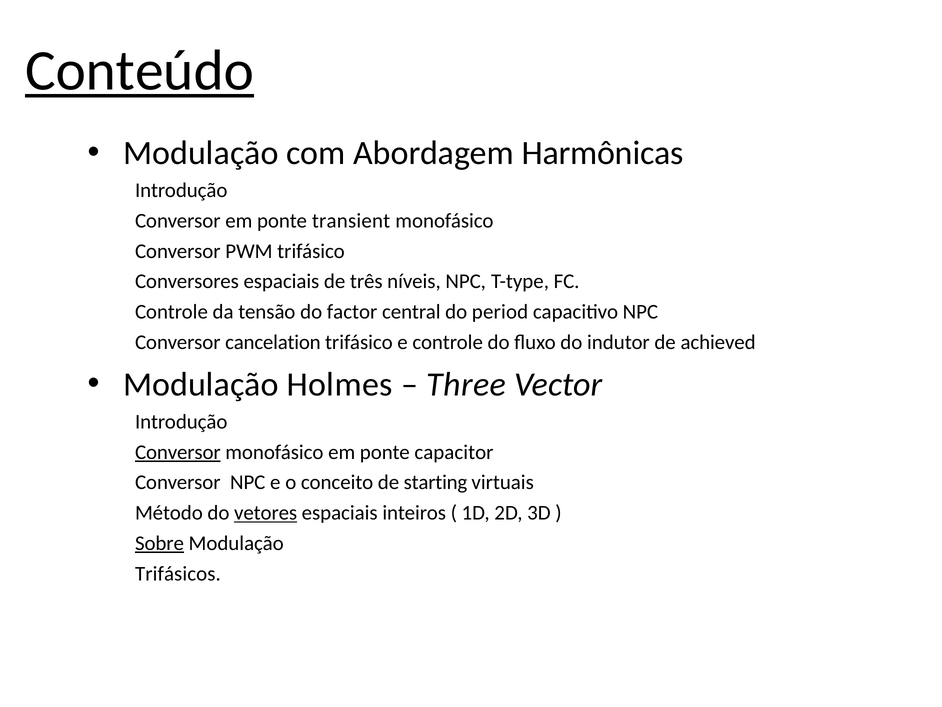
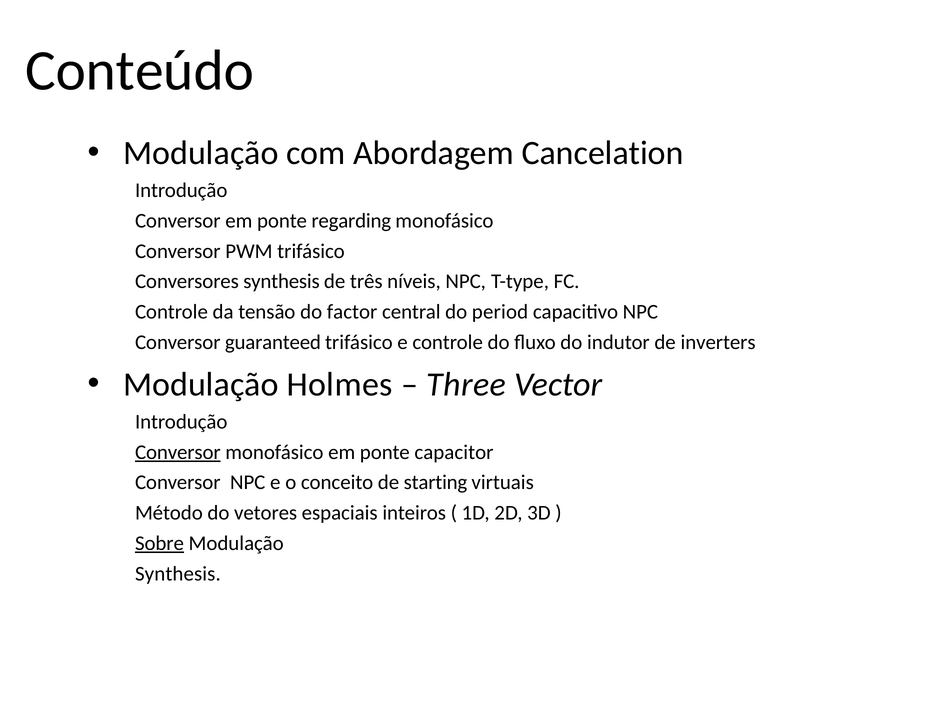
Conteúdo underline: present -> none (140, 71)
Harmônicas: Harmônicas -> Cancelation (603, 153)
transient: transient -> regarding (351, 221)
Conversores espaciais: espaciais -> synthesis (281, 281)
cancelation: cancelation -> guaranteed (273, 342)
achieved: achieved -> inverters (718, 342)
vetores underline: present -> none (266, 513)
Trifásicos: Trifásicos -> Synthesis (178, 573)
